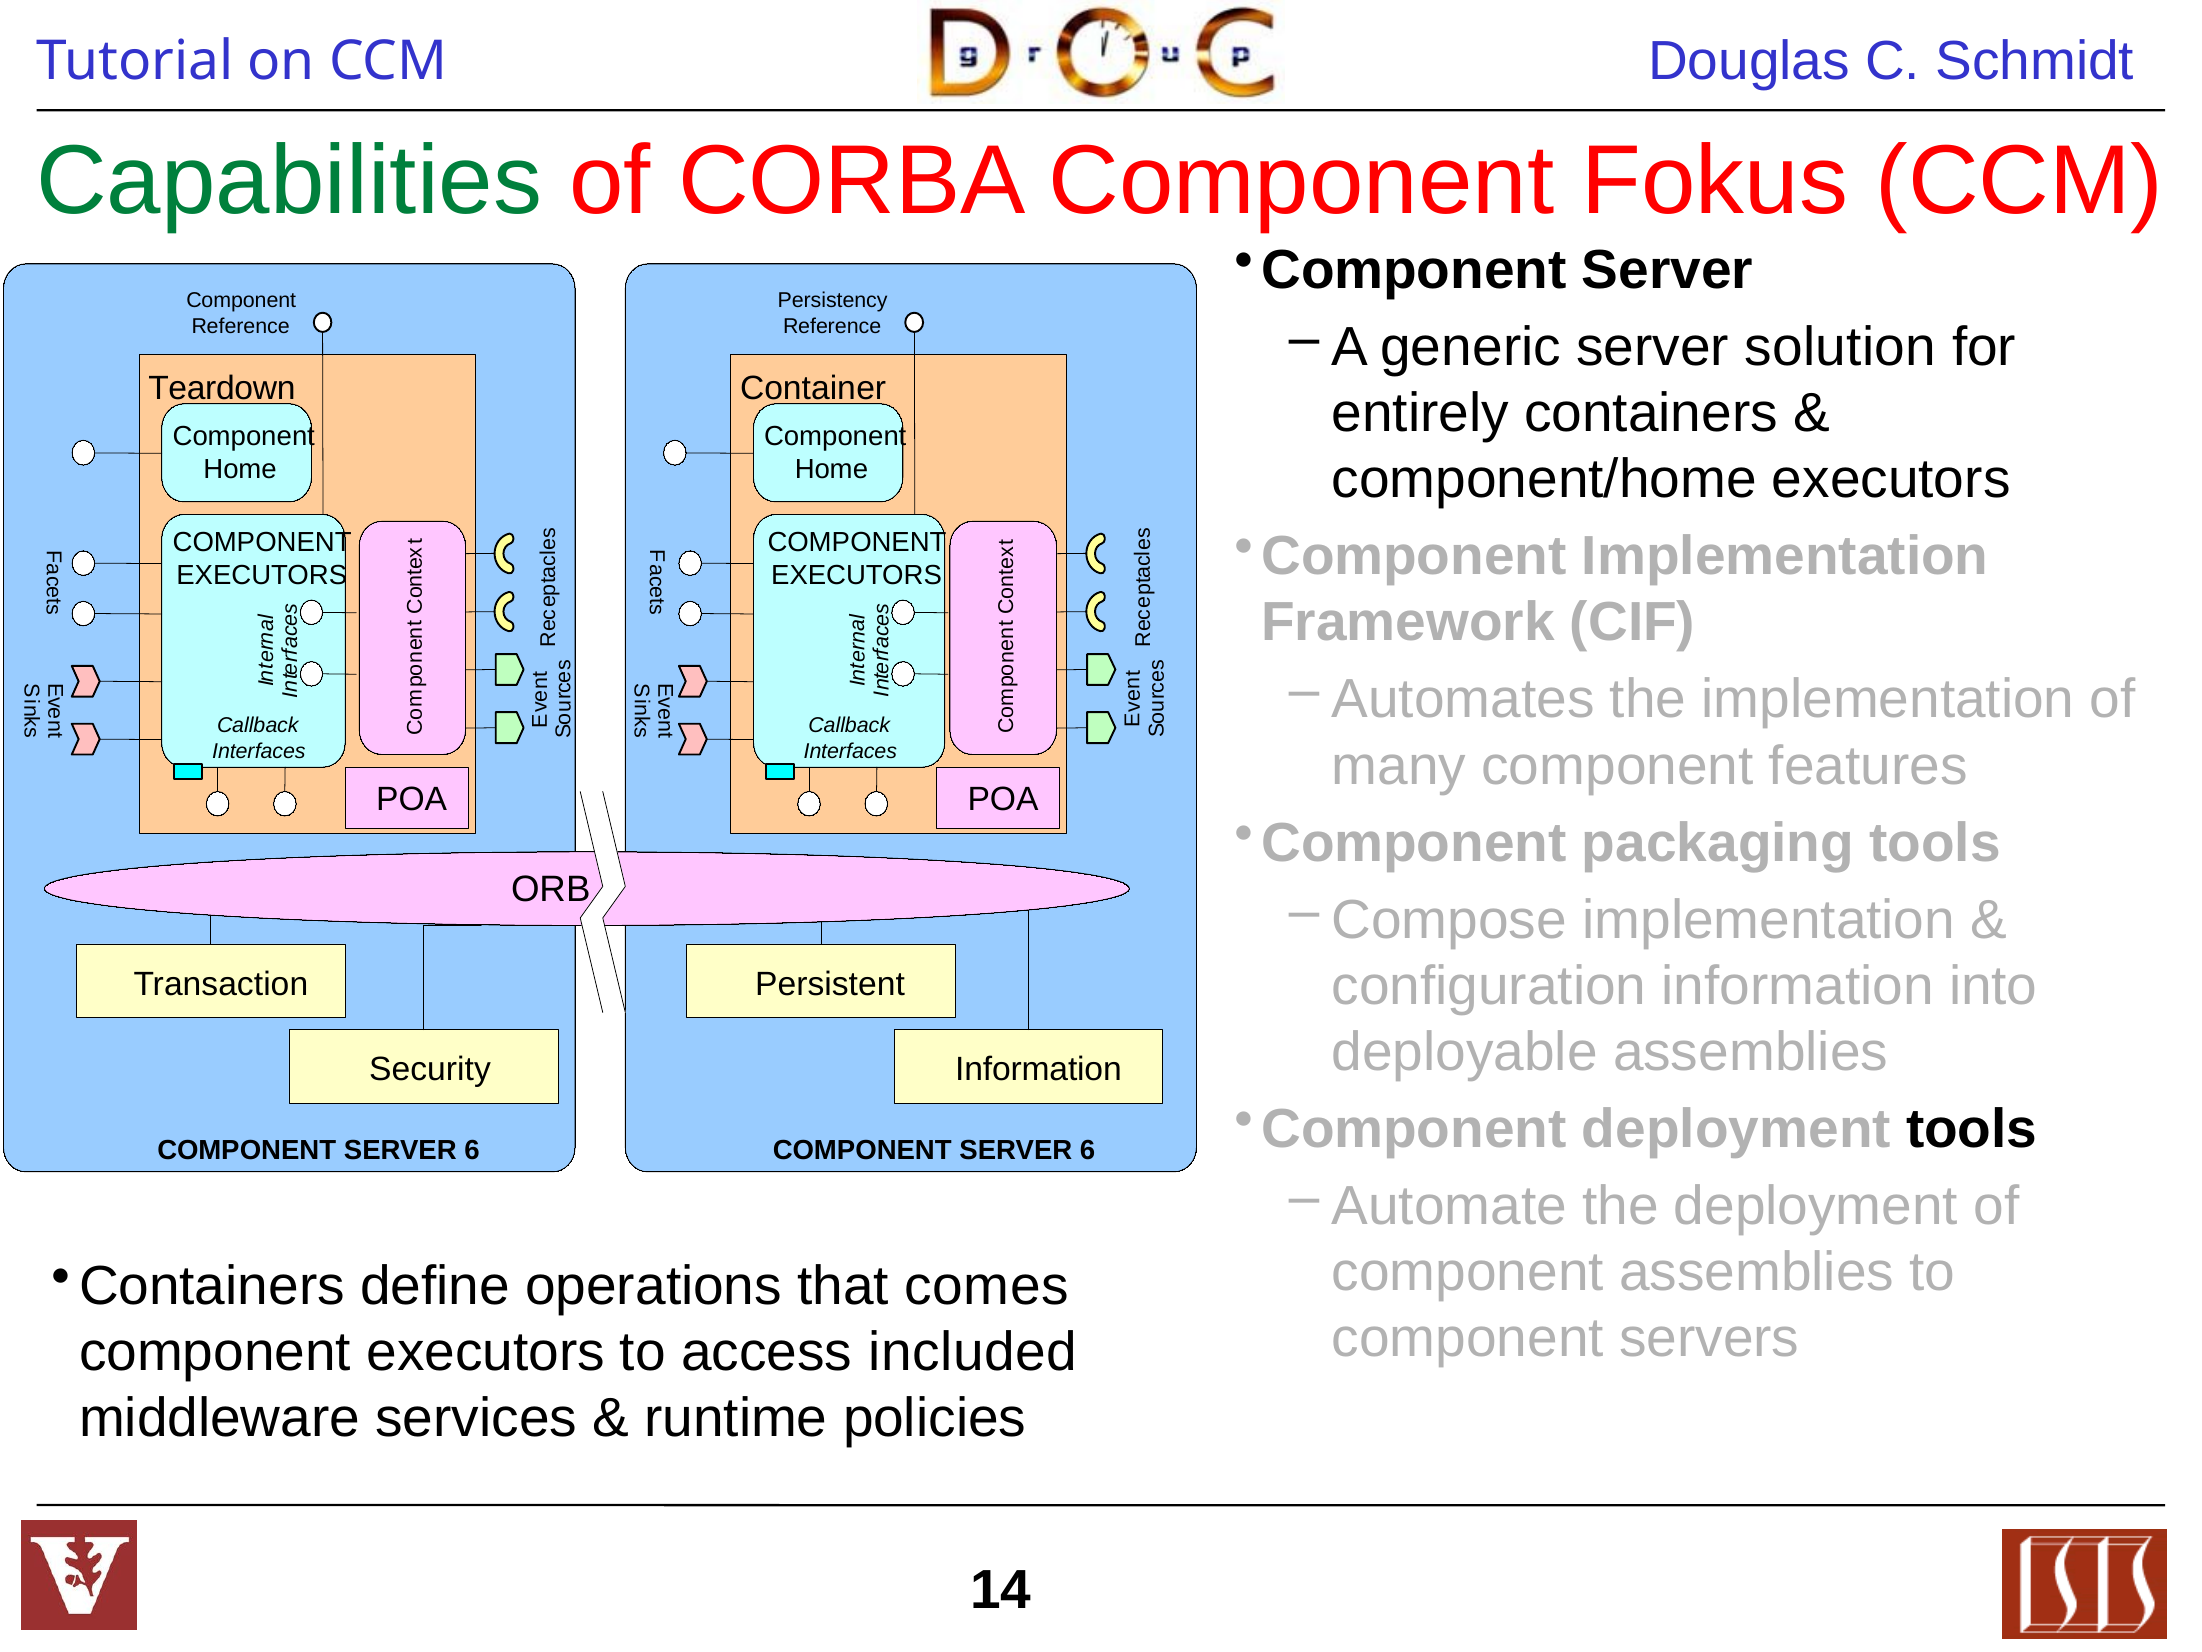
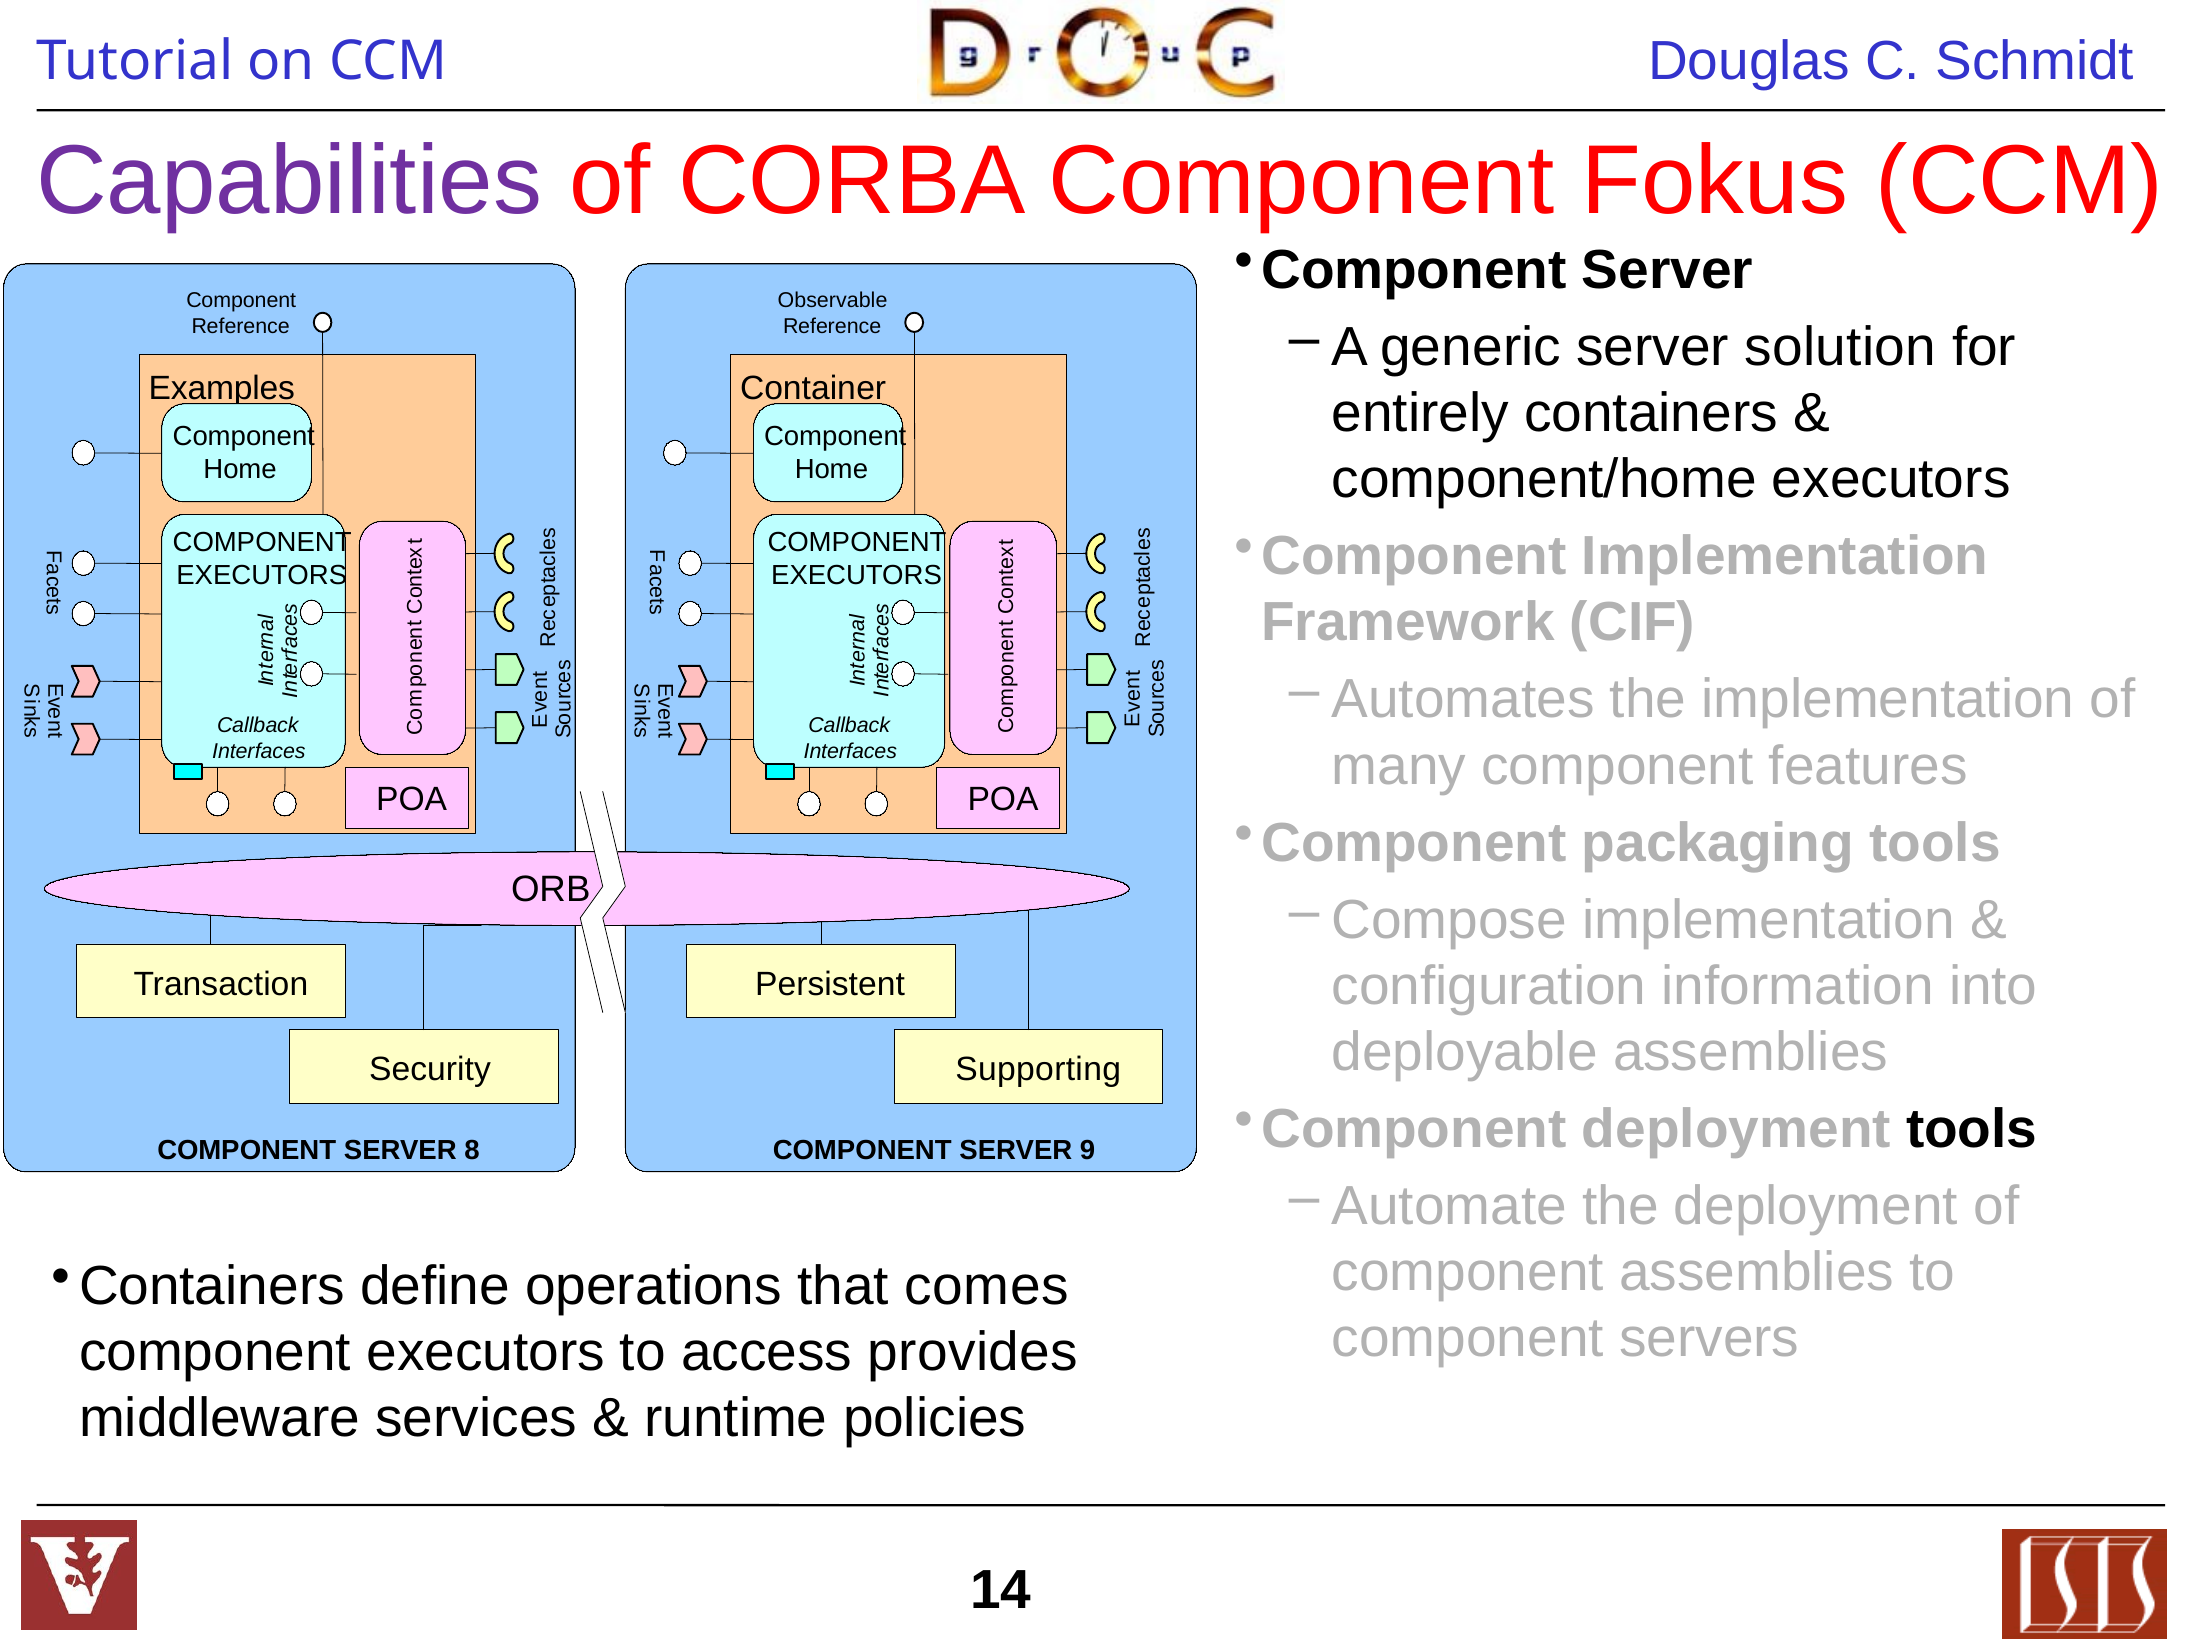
Capabilities colour: green -> purple (289, 181)
Persistency: Persistency -> Observable (833, 300)
Teardown: Teardown -> Examples (222, 388)
Security Information: Information -> Supporting (1038, 1069)
6: 6 -> 8 (472, 1150)
6: 6 -> 9 (1088, 1150)
included: included -> provides (973, 1352)
